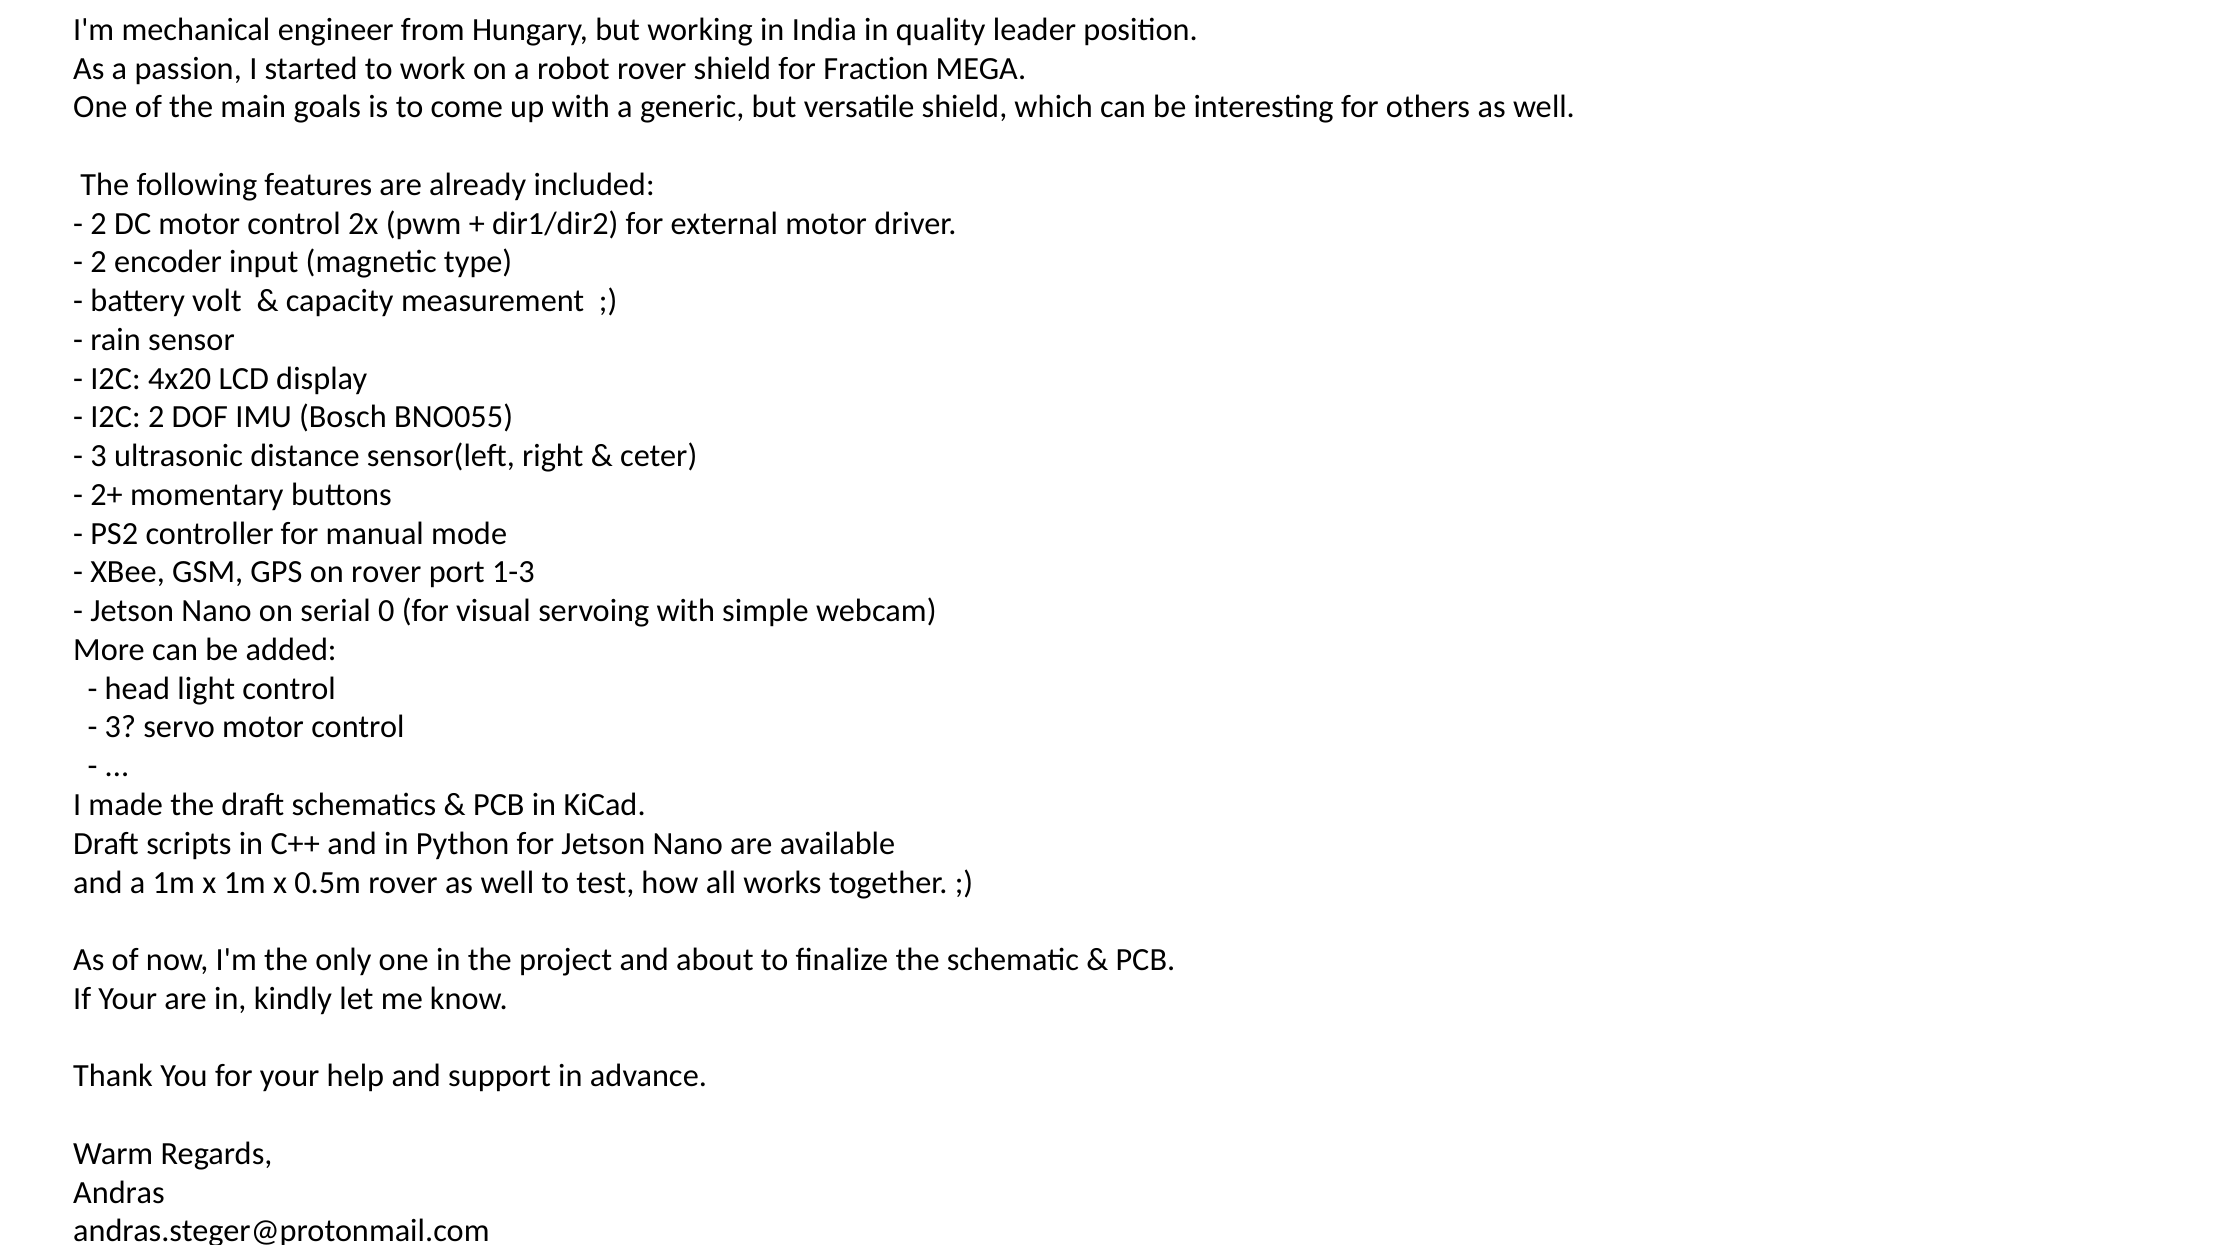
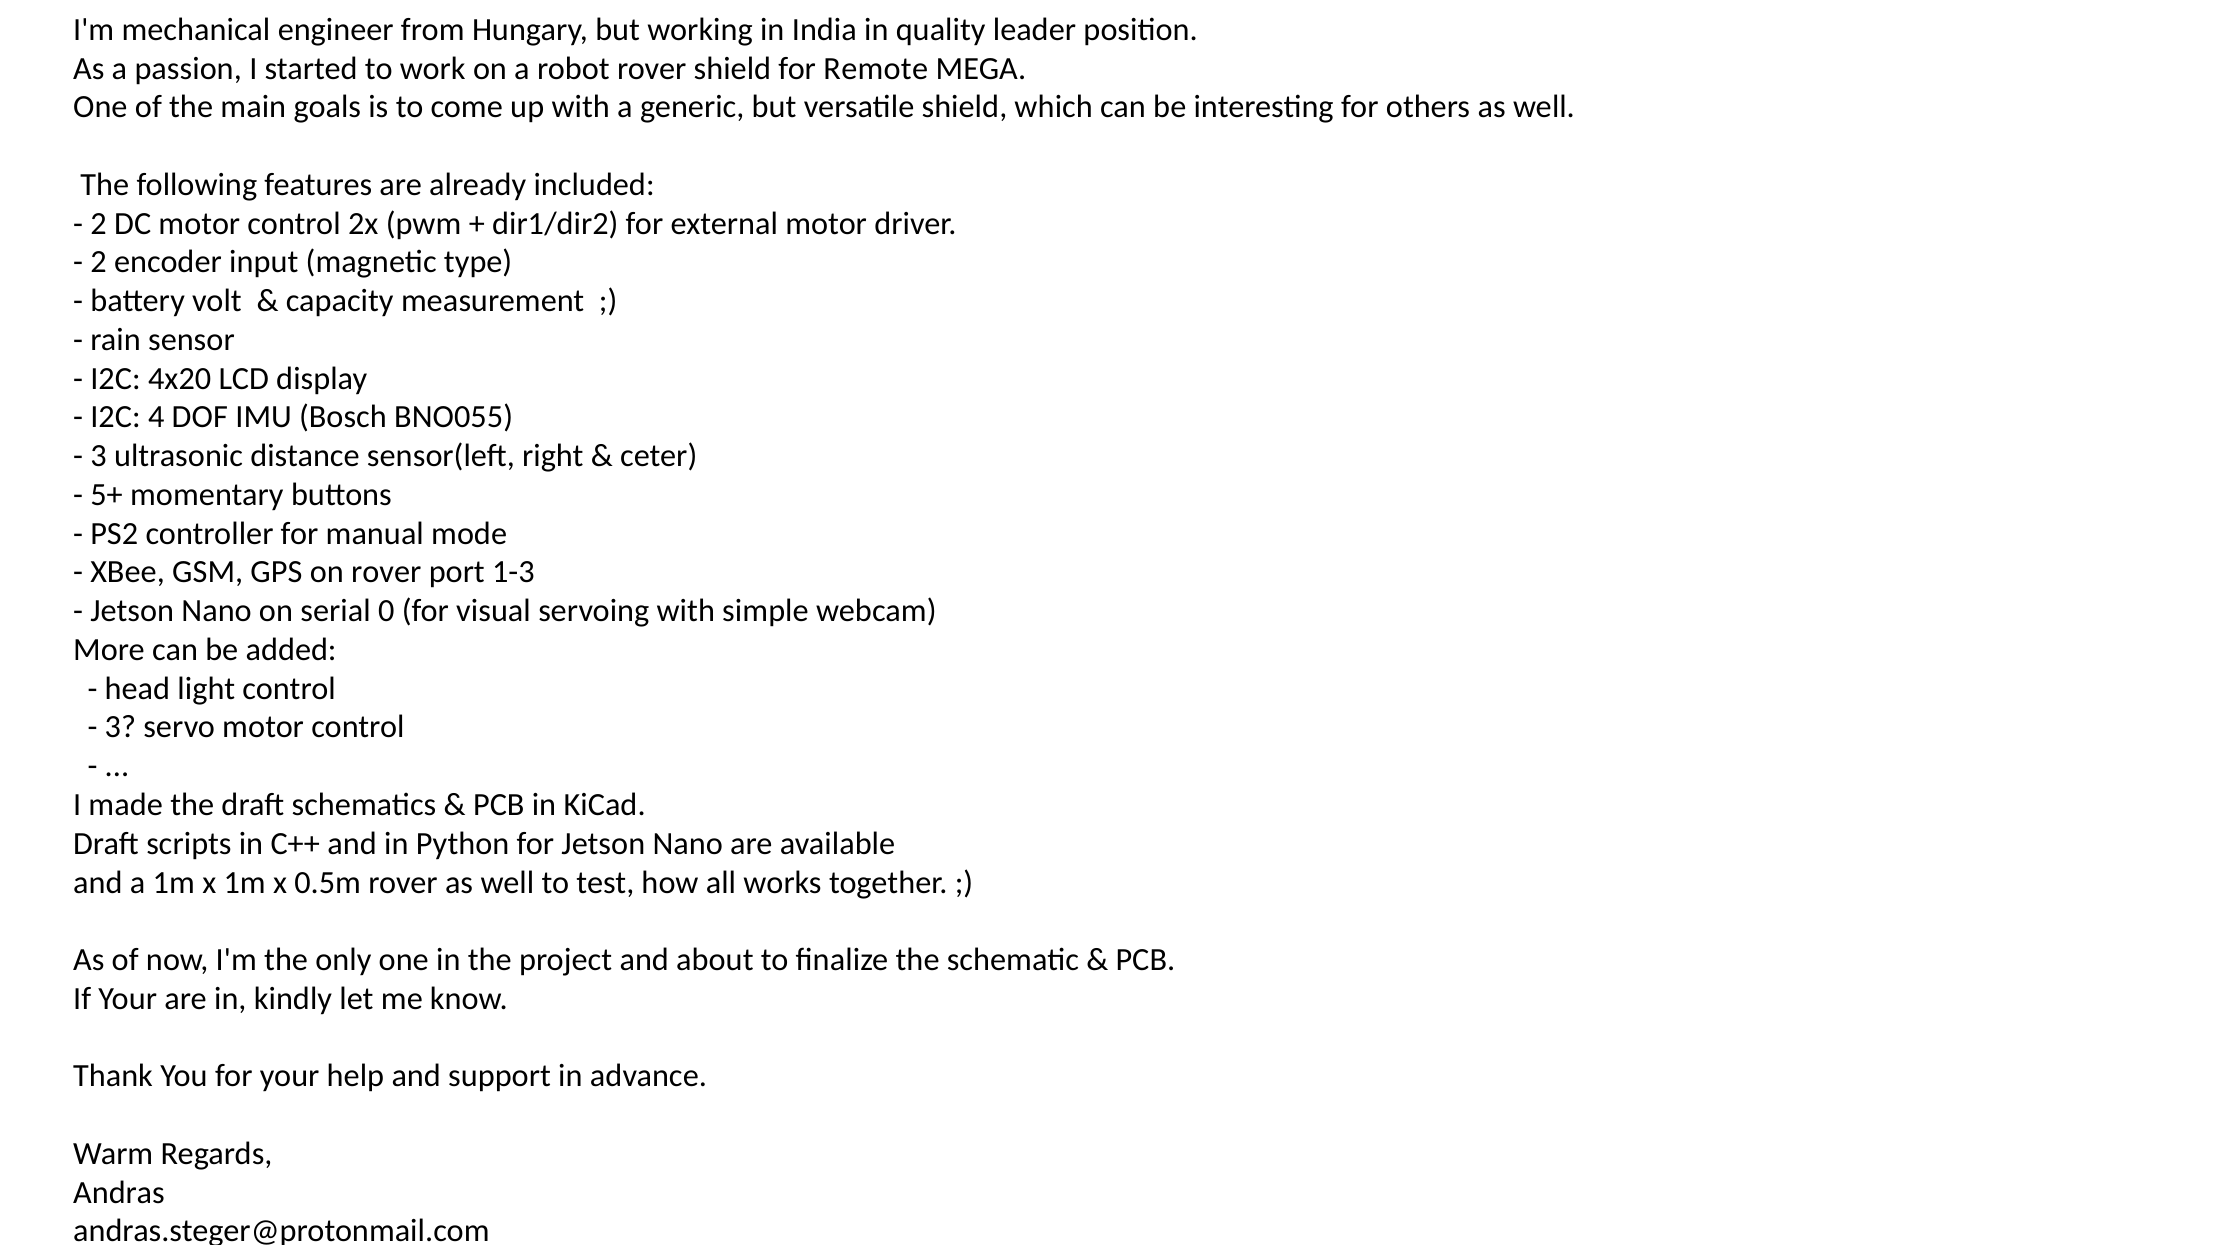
Fraction: Fraction -> Remote (876, 68)
I2C 2: 2 -> 4 (156, 417)
2+: 2+ -> 5+ (107, 495)
